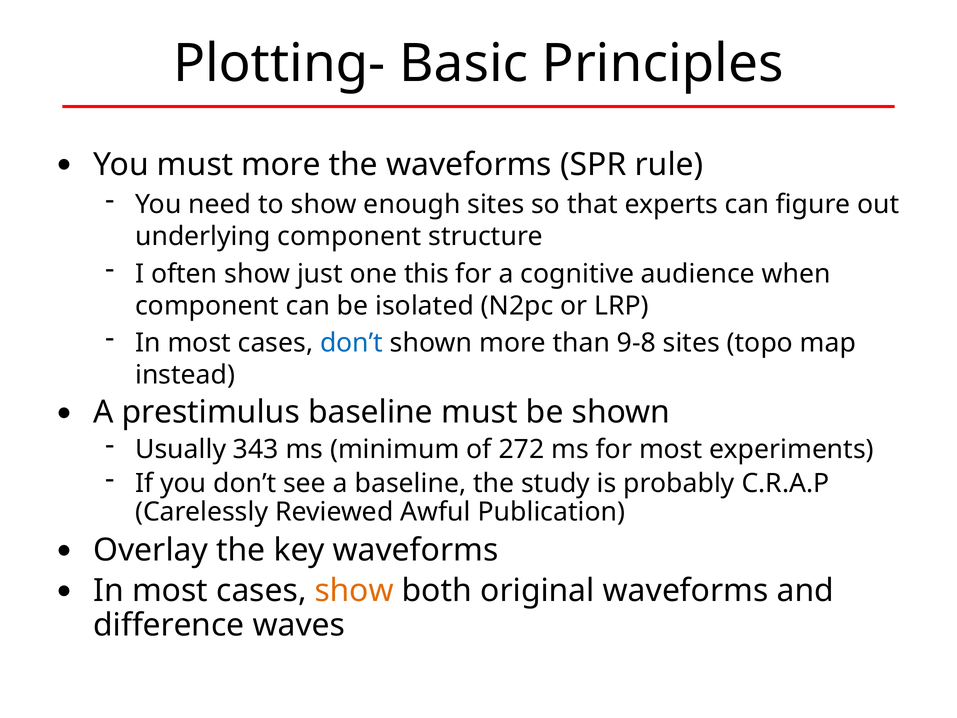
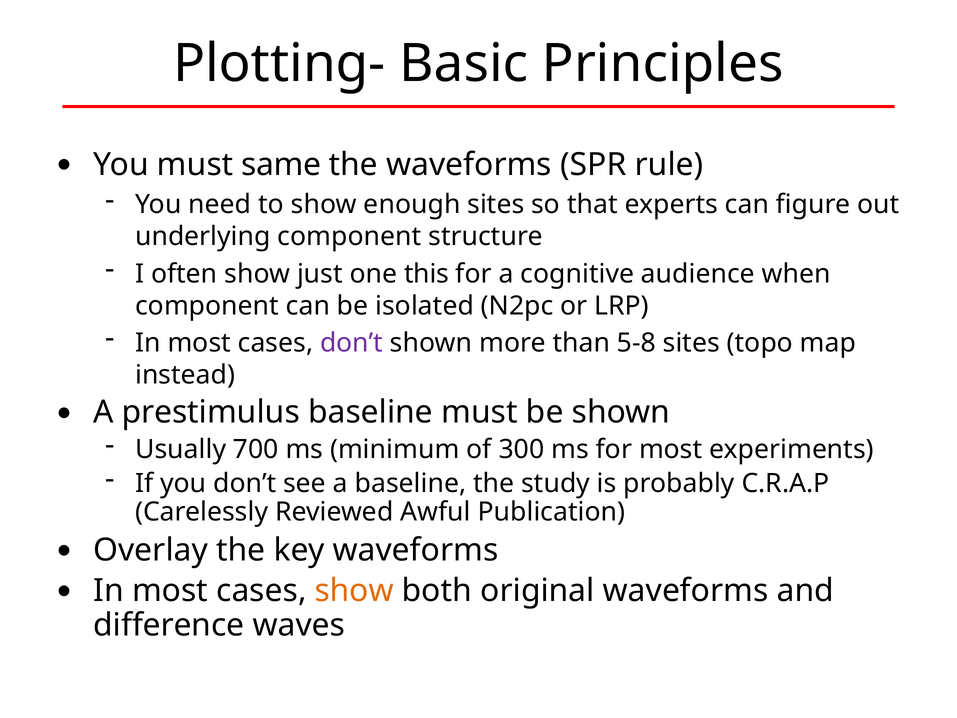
must more: more -> same (281, 165)
don’t colour: blue -> purple (352, 343)
9-8: 9-8 -> 5-8 (636, 343)
343: 343 -> 700 (256, 449)
272: 272 -> 300 (521, 449)
